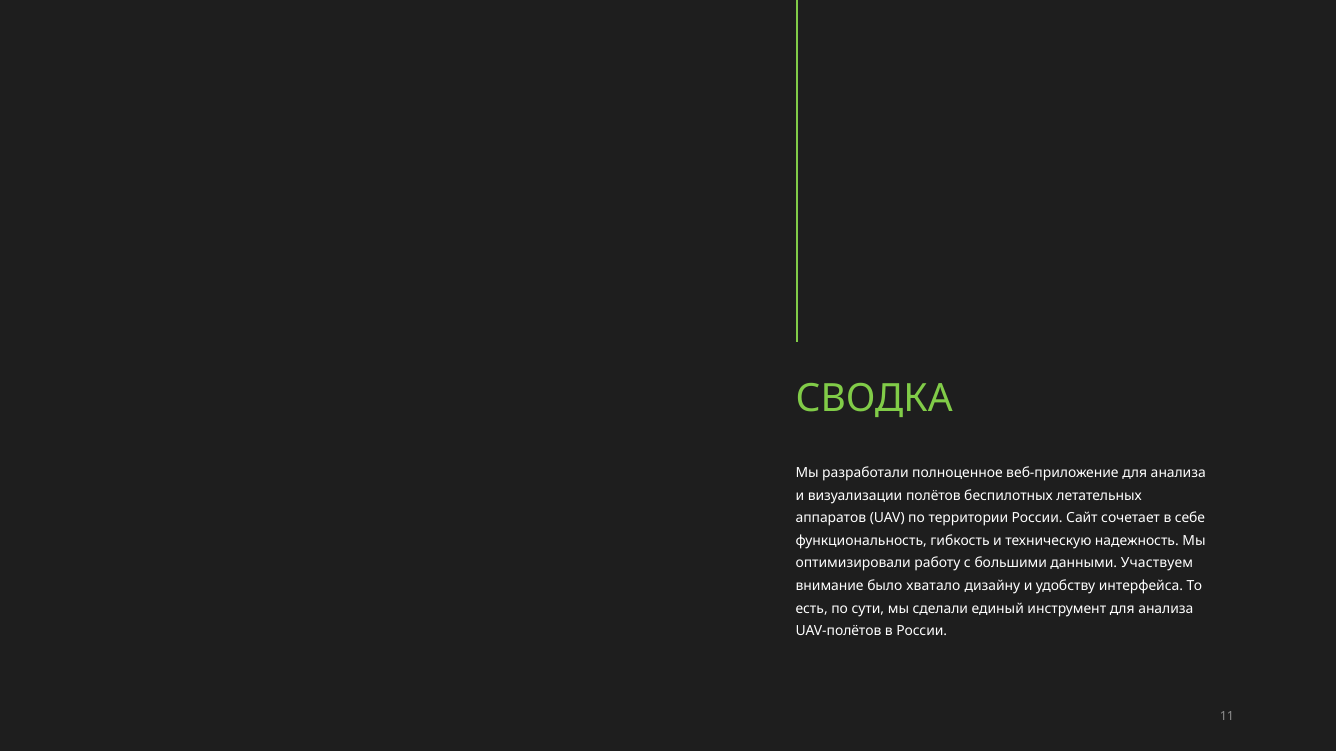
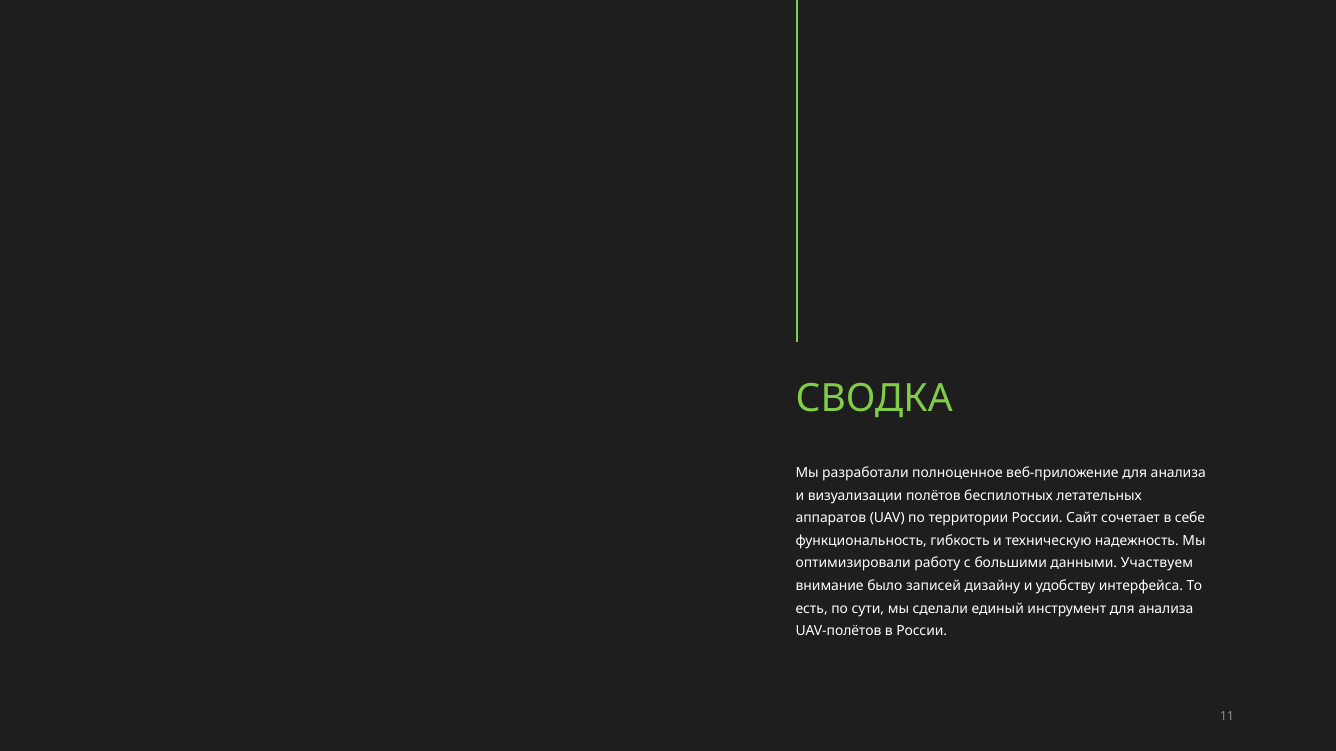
хватало: хватало -> записей (933, 586)
